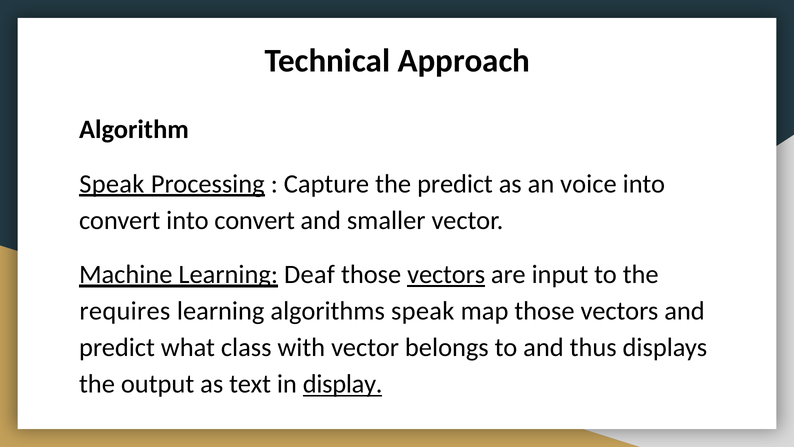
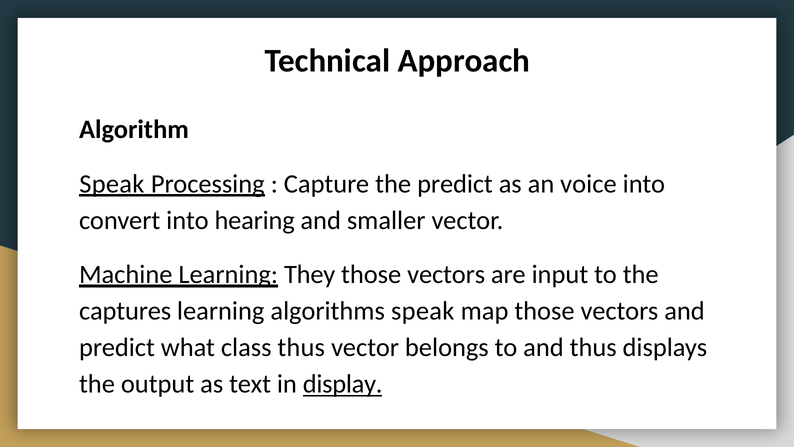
convert into convert: convert -> hearing (255, 220)
Deaf: Deaf -> They (310, 274)
vectors underline: present -> none (446, 274)
requires: requires -> captures (125, 311)
class with: with -> thus (301, 347)
